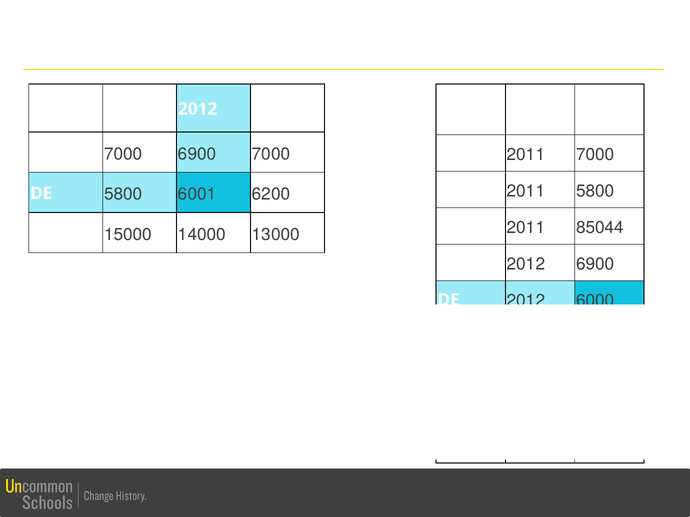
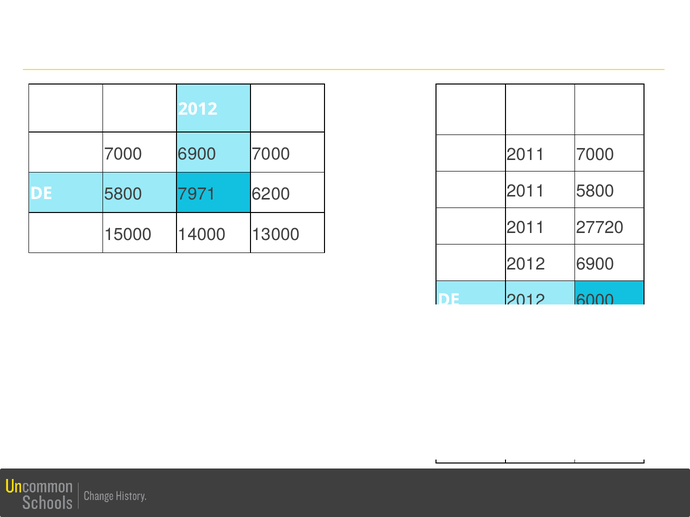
6001: 6001 -> 7971 (197, 194)
85044: 85044 -> 27720 (600, 228)
